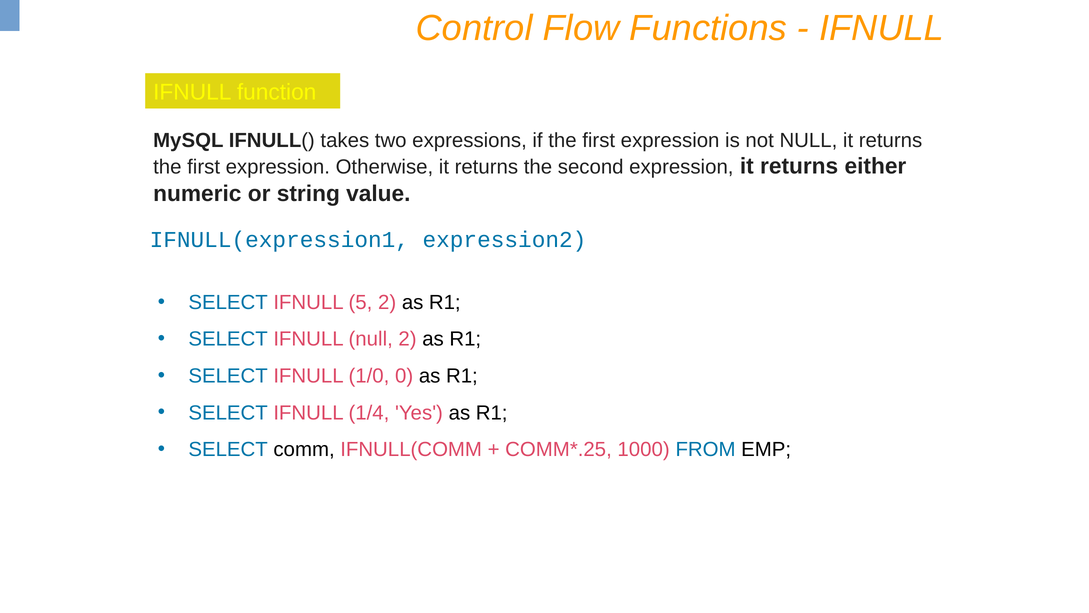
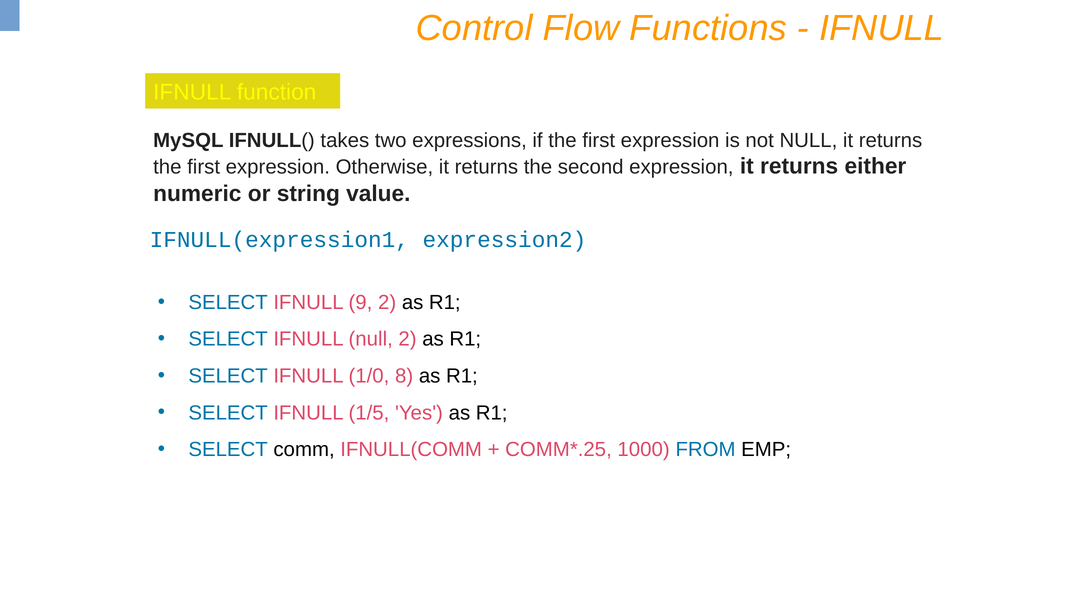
5: 5 -> 9 (360, 302)
0: 0 -> 8 (404, 376)
1/4: 1/4 -> 1/5 (369, 412)
